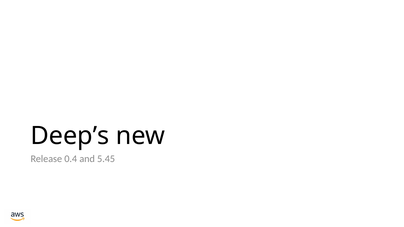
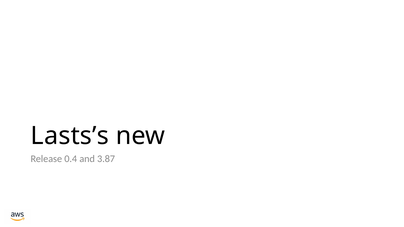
Deep’s: Deep’s -> Lasts’s (70, 136)
5.45: 5.45 -> 3.87 (106, 159)
